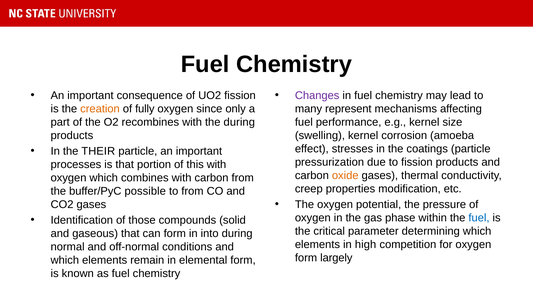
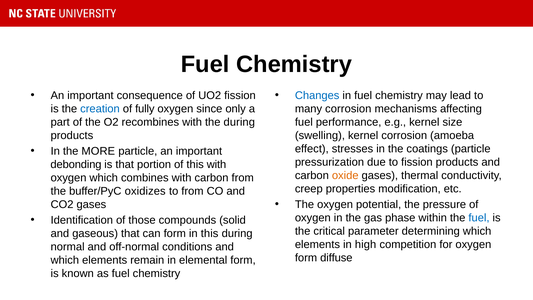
Changes colour: purple -> blue (317, 95)
creation colour: orange -> blue (100, 109)
many represent: represent -> corrosion (348, 109)
THEIR: THEIR -> MORE (98, 151)
processes: processes -> debonding (76, 164)
possible: possible -> oxidizes (145, 191)
in into: into -> this (210, 233)
largely: largely -> diffuse (336, 258)
